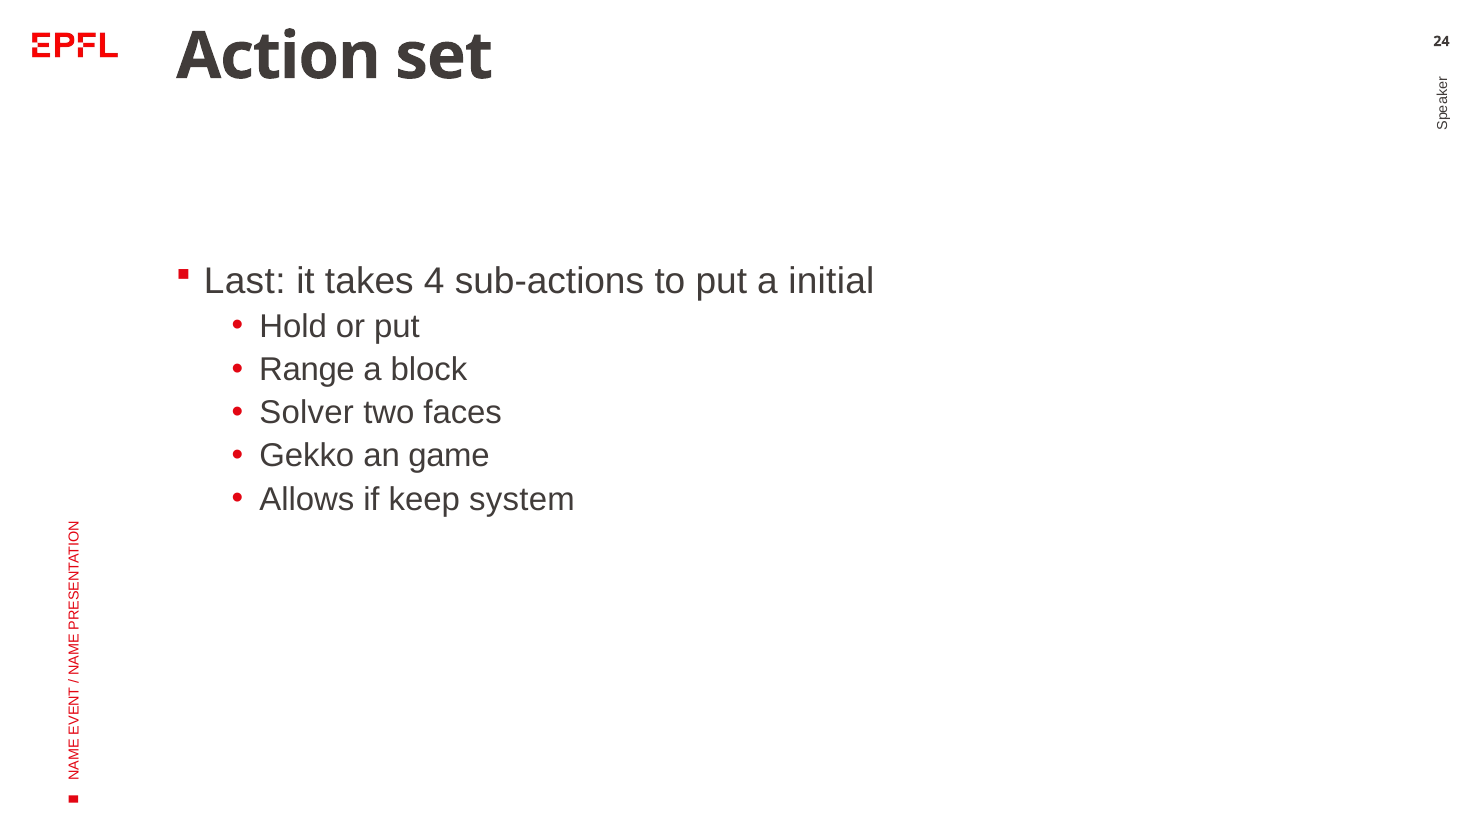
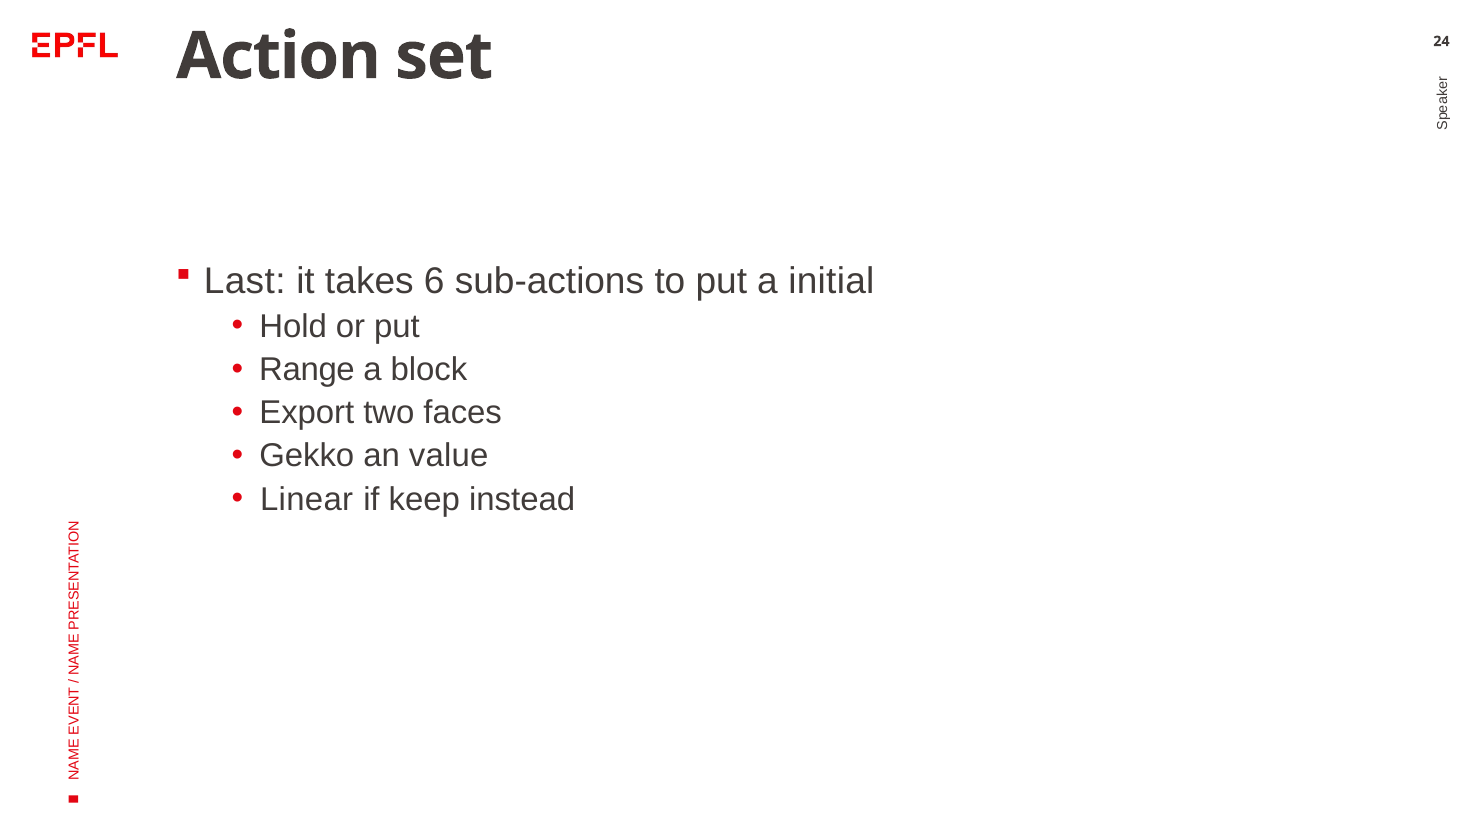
4: 4 -> 6 (434, 281)
Solver: Solver -> Export (307, 413)
game: game -> value (449, 456)
Allows: Allows -> Linear (307, 499)
system: system -> instead (522, 499)
